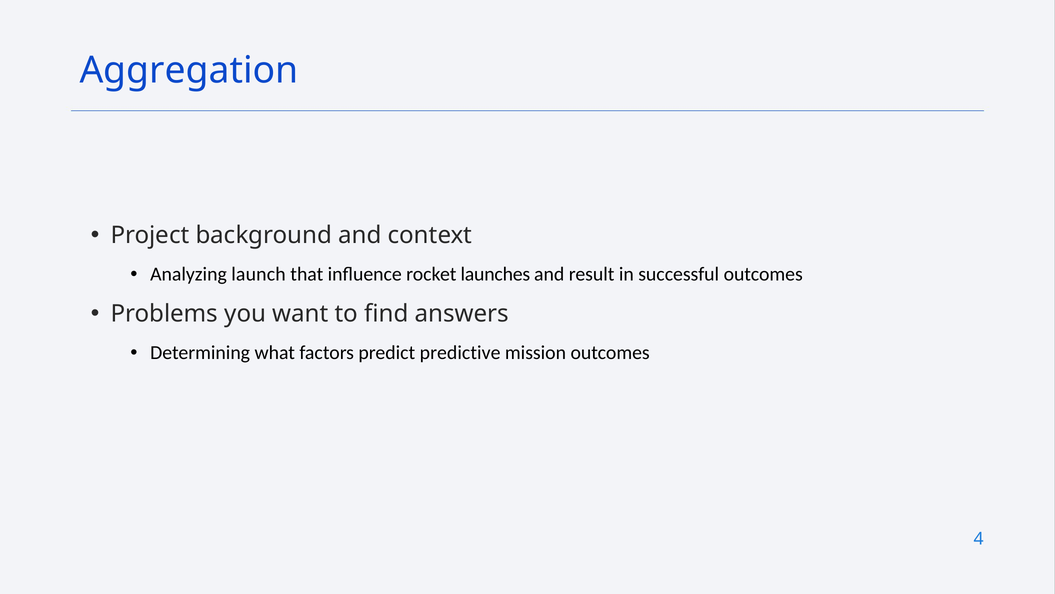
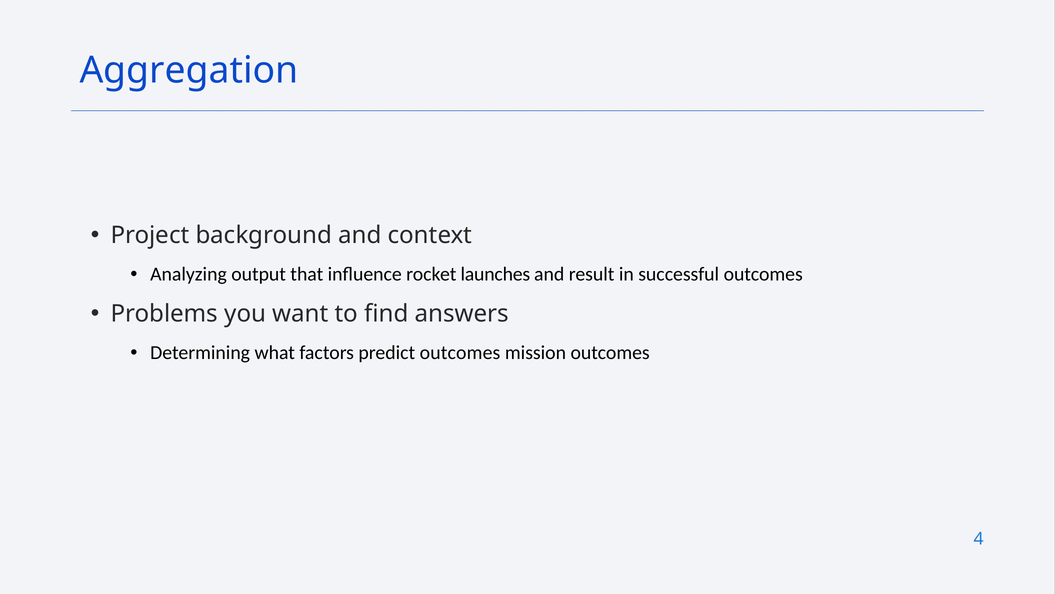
launch: launch -> output (259, 274)
predict predictive: predictive -> outcomes (460, 352)
